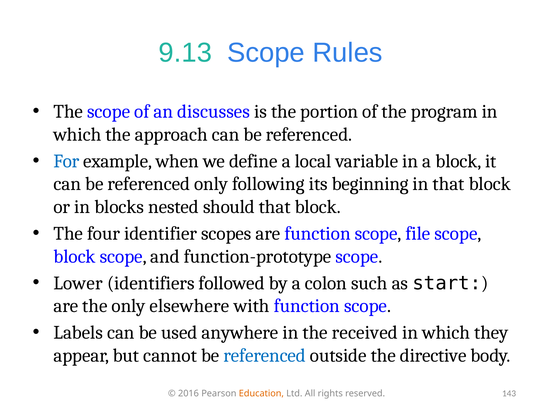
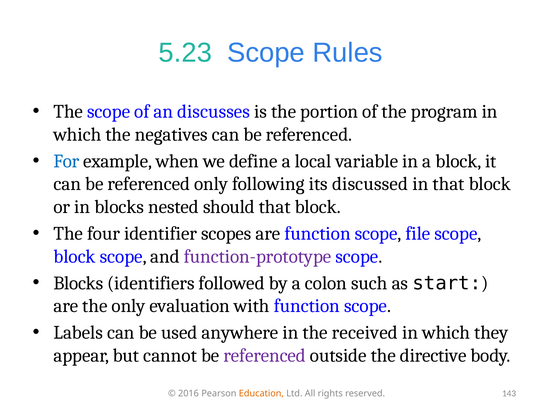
9.13: 9.13 -> 5.23 (185, 53)
approach: approach -> negatives (171, 134)
beginning: beginning -> discussed (370, 184)
function-prototype colour: black -> purple (258, 256)
Lower: Lower -> Blocks (78, 283)
elsewhere: elsewhere -> evaluation (190, 306)
referenced colour: blue -> purple (265, 355)
